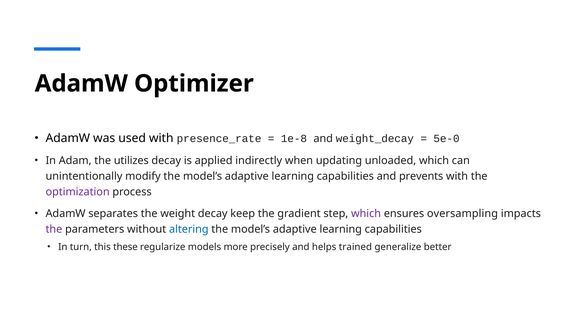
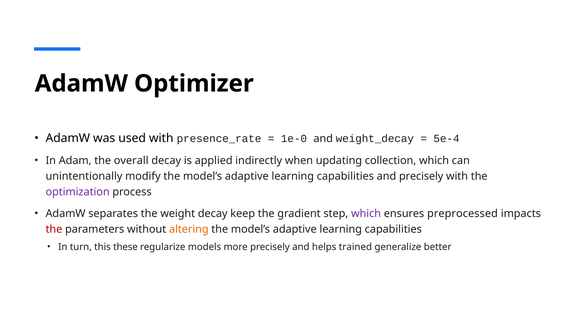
1e-8: 1e-8 -> 1e-0 (294, 139)
5e-0: 5e-0 -> 5e-4 (446, 139)
utilizes: utilizes -> overall (131, 161)
unloaded: unloaded -> collection (391, 161)
and prevents: prevents -> precisely (421, 176)
oversampling: oversampling -> preprocessed (462, 213)
the colour: purple -> red (54, 229)
altering colour: blue -> orange (189, 229)
